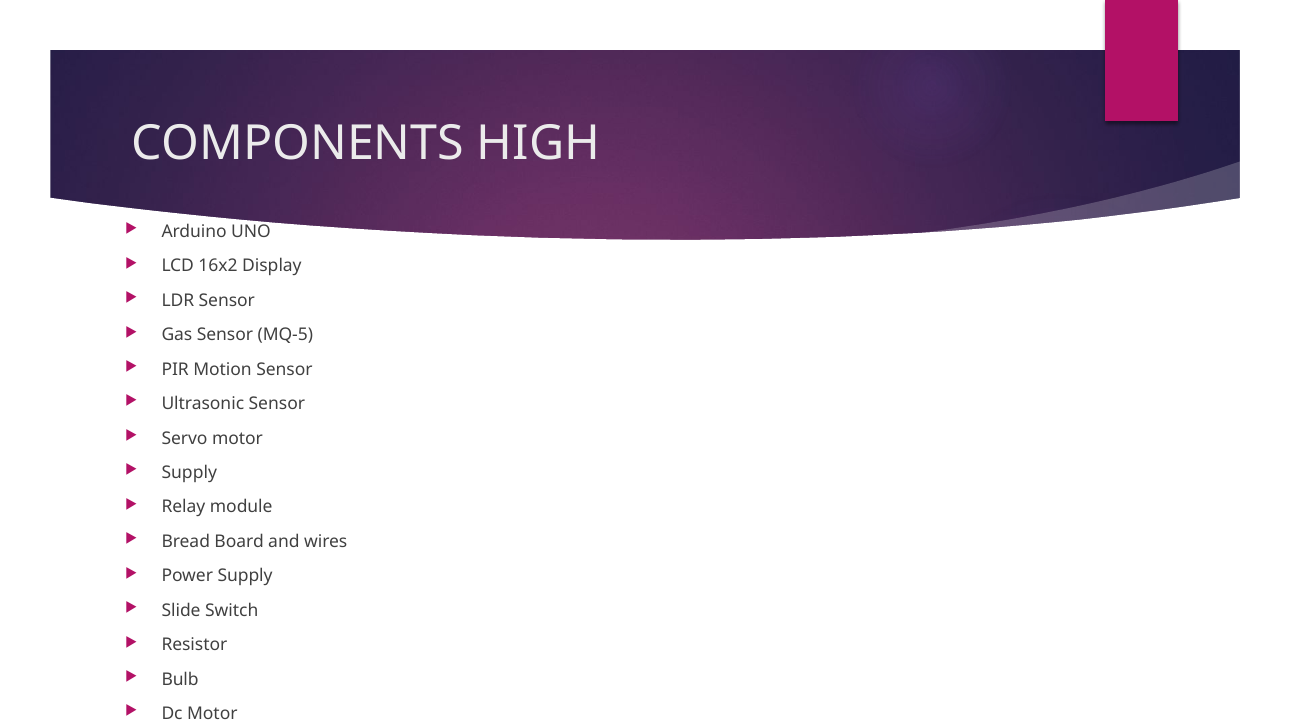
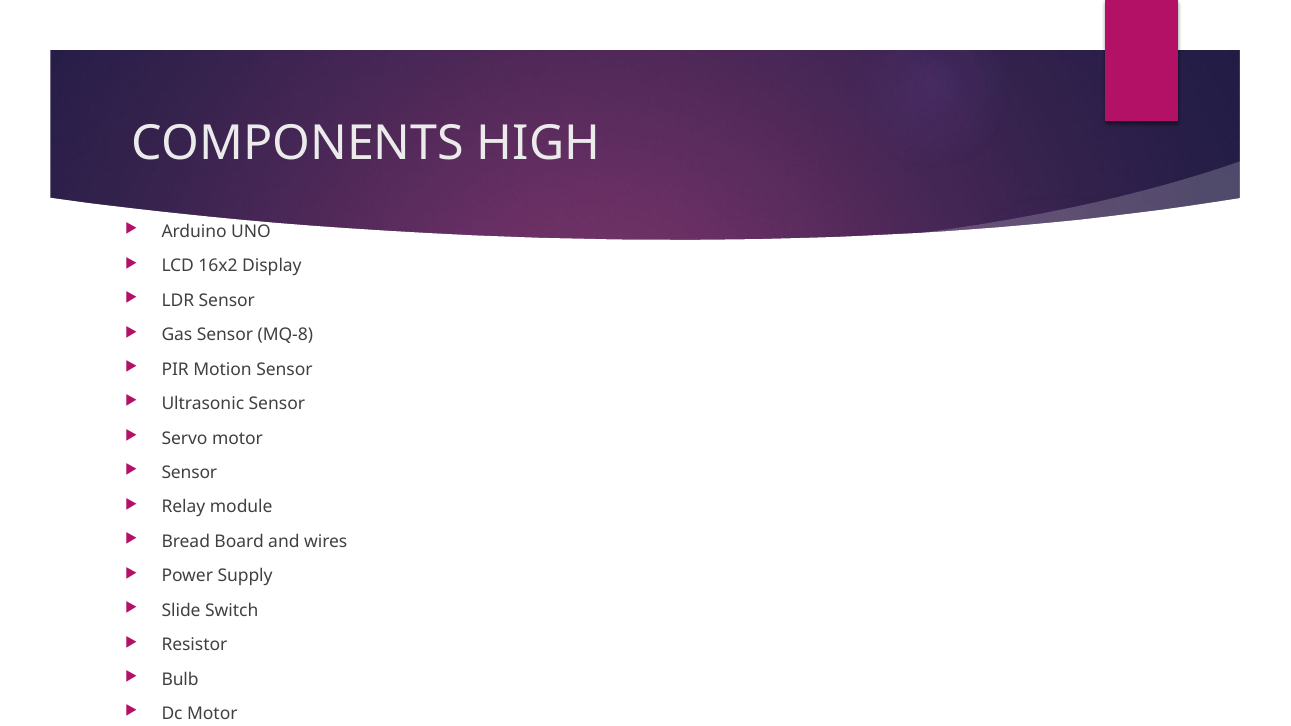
MQ-5: MQ-5 -> MQ-8 (285, 335)
Supply: Supply -> Sensor (189, 473)
